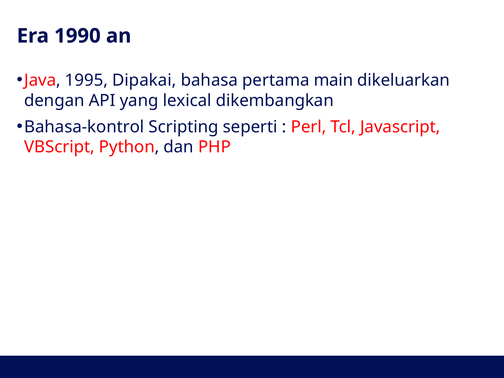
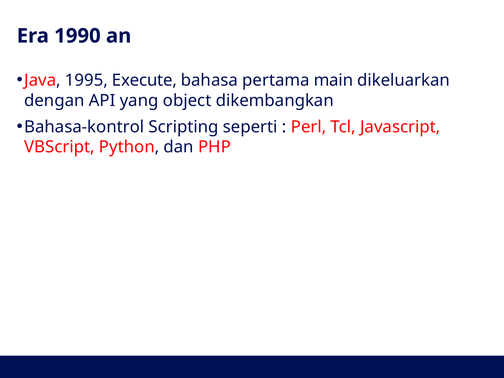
Dipakai: Dipakai -> Execute (144, 80)
lexical: lexical -> object (187, 100)
